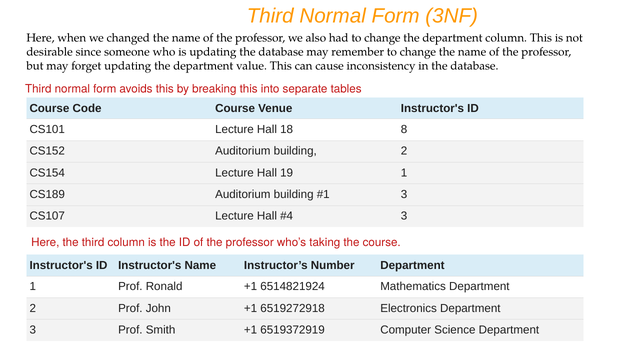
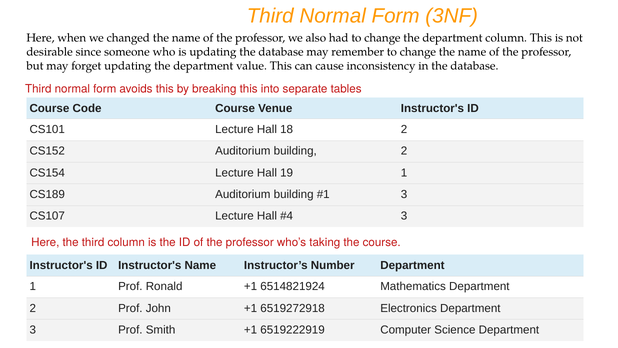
18 8: 8 -> 2 (404, 129)
6519372919: 6519372919 -> 6519222919 (293, 330)
